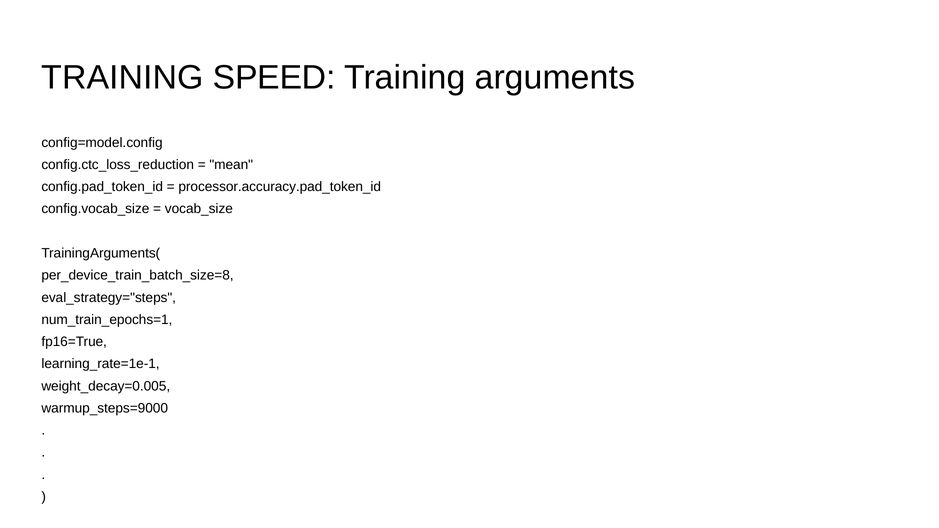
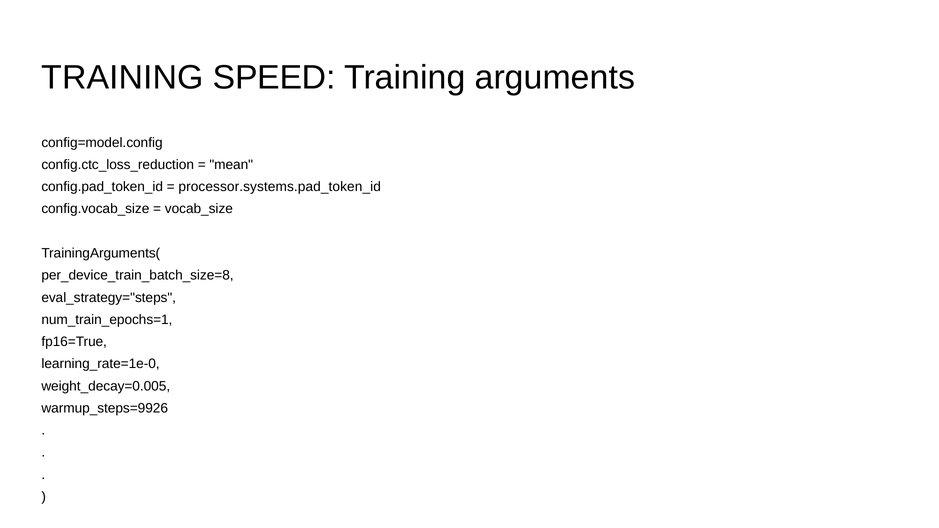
processor.accuracy.pad_token_id: processor.accuracy.pad_token_id -> processor.systems.pad_token_id (280, 187)
learning_rate=1e-1: learning_rate=1e-1 -> learning_rate=1e-0 (101, 364)
warmup_steps=9000: warmup_steps=9000 -> warmup_steps=9926 (105, 408)
